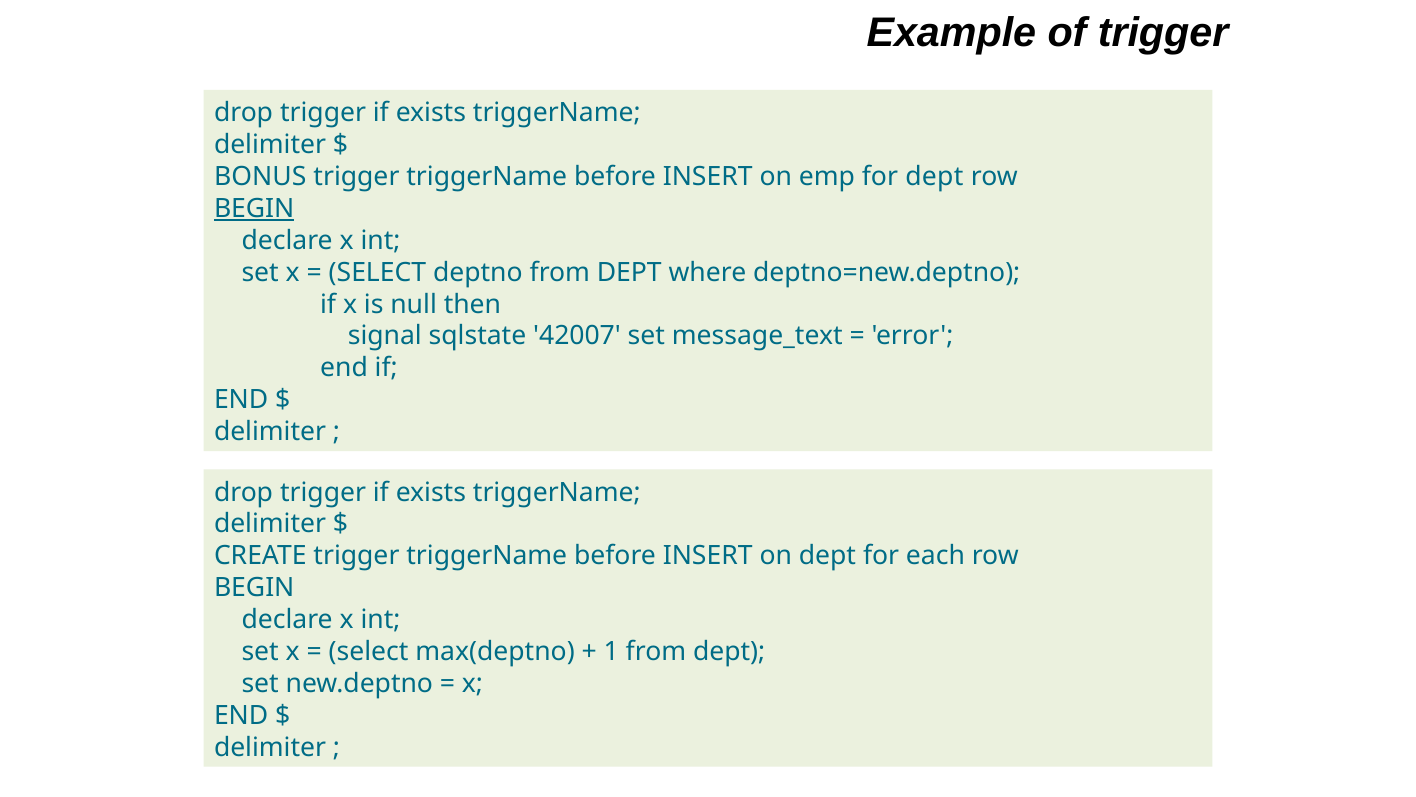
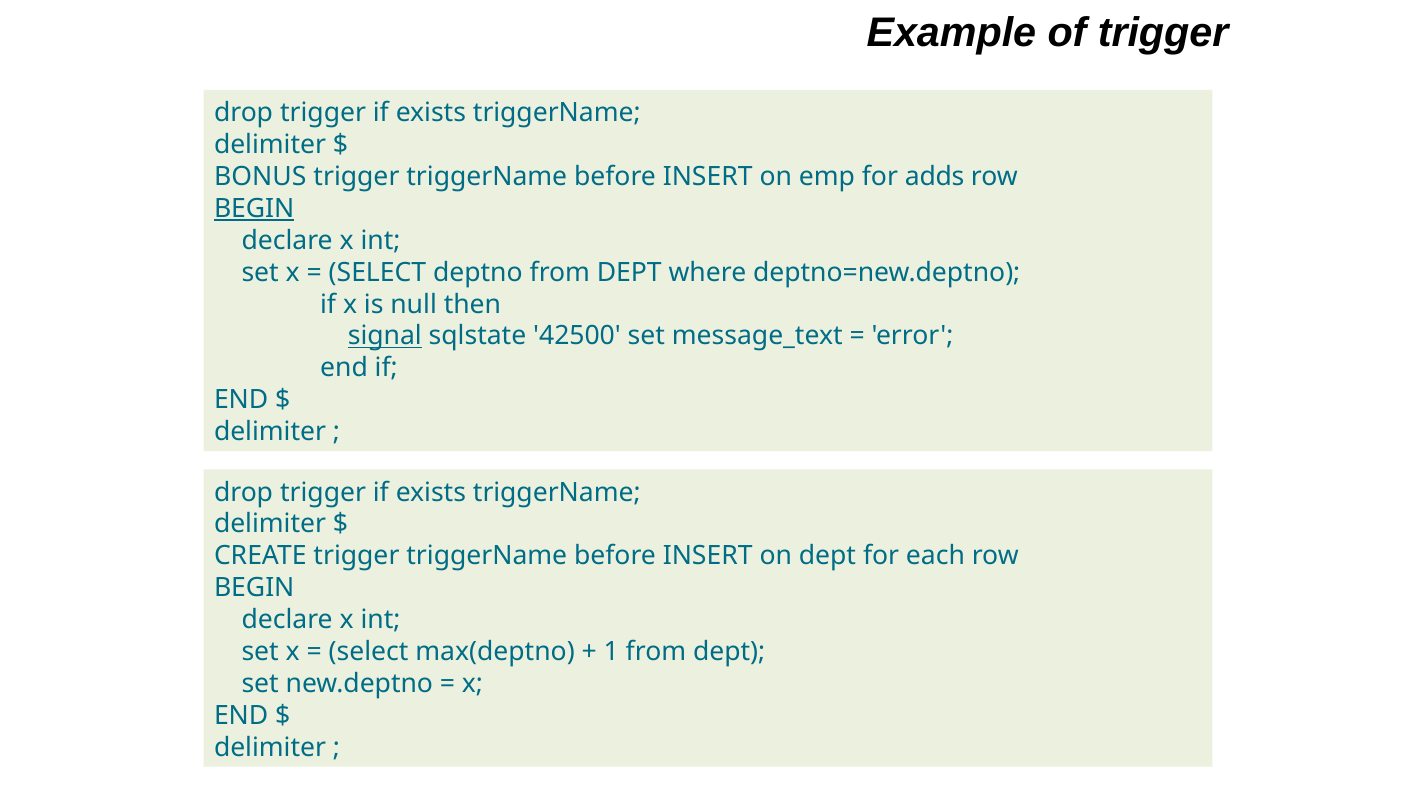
for dept: dept -> adds (935, 177)
signal underline: none -> present (385, 336)
42007: 42007 -> 42500 (577, 336)
